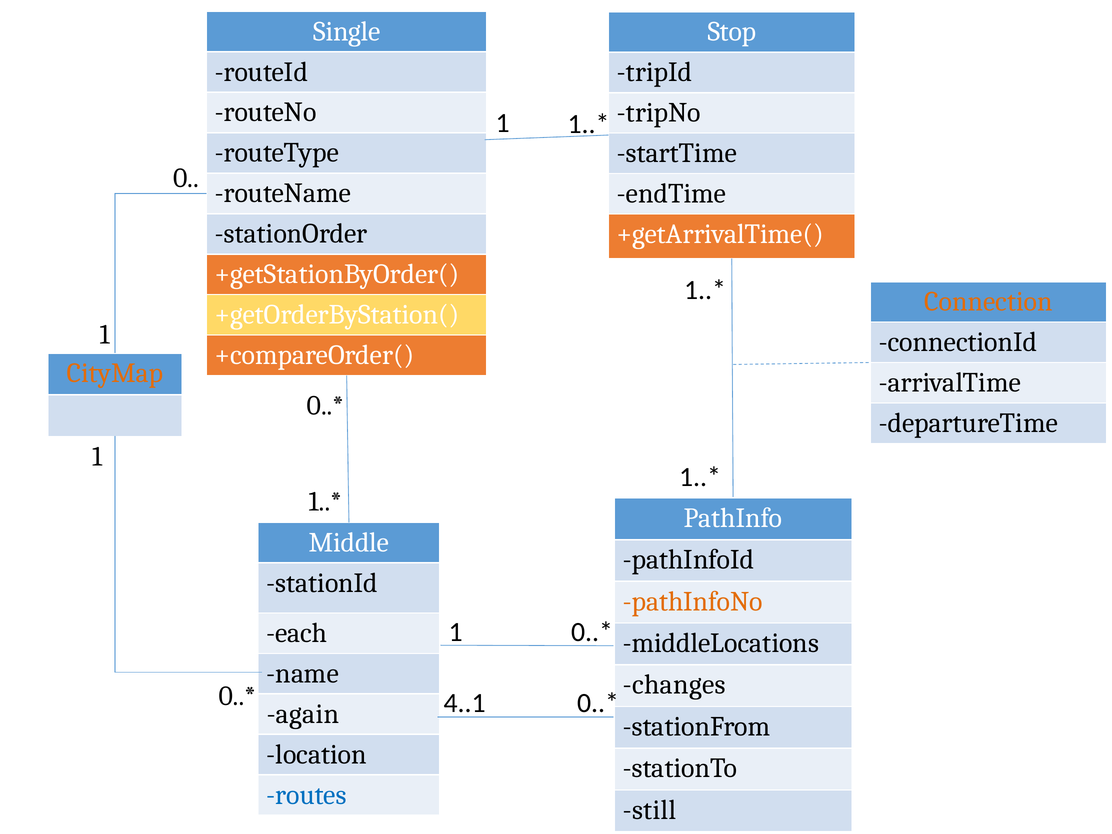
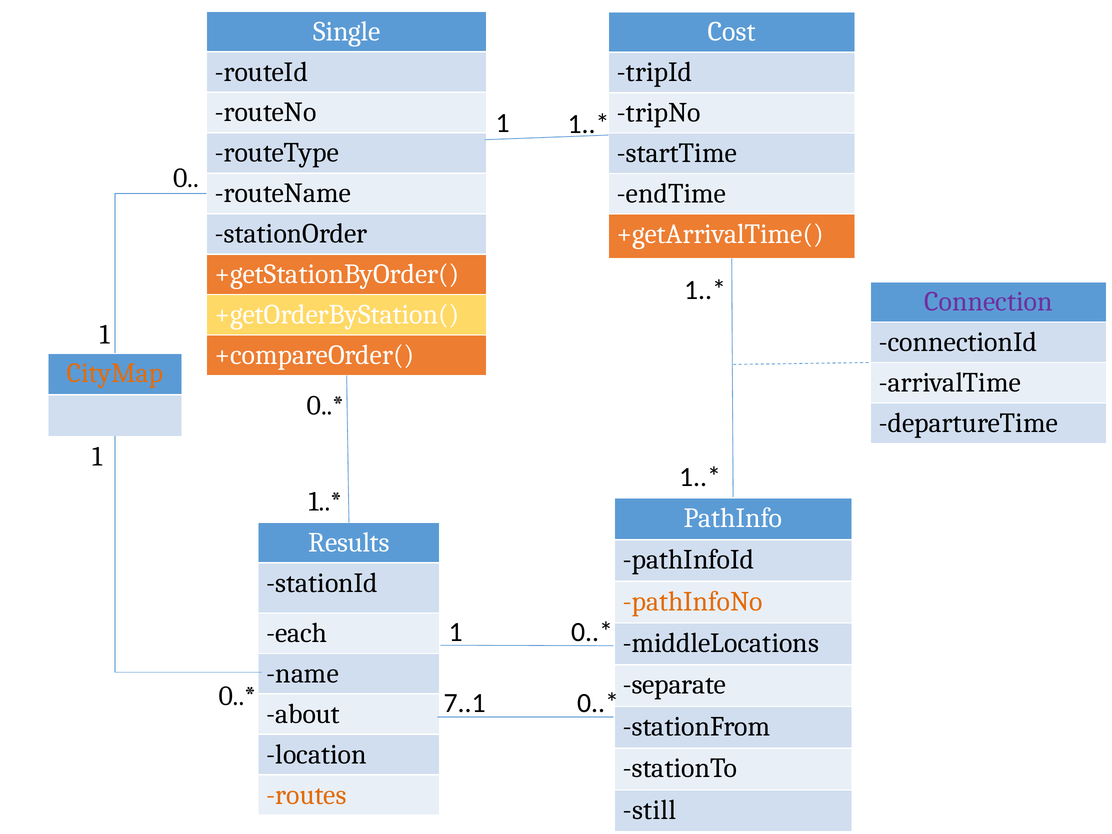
Stop: Stop -> Cost (732, 32)
Connection colour: orange -> purple (989, 302)
Middle: Middle -> Results (349, 542)
changes: changes -> separate (674, 685)
4..1: 4..1 -> 7..1 (465, 703)
again: again -> about (303, 714)
routes colour: blue -> orange (306, 795)
